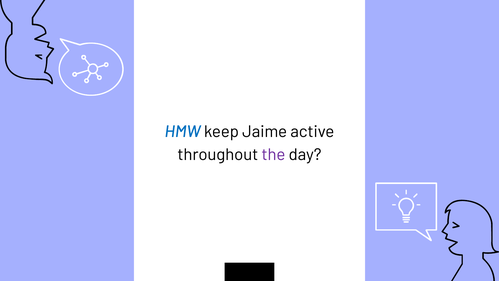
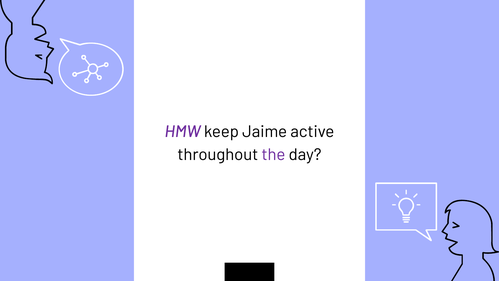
HMW colour: blue -> purple (183, 132)
